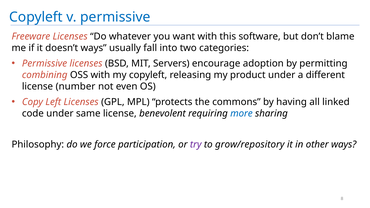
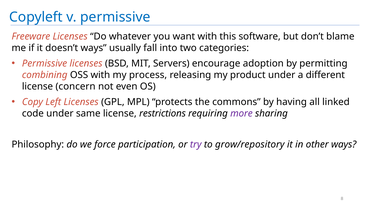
my copyleft: copyleft -> process (148, 75)
number: number -> concern (76, 87)
benevolent: benevolent -> restrictions (163, 114)
more colour: blue -> purple (241, 114)
